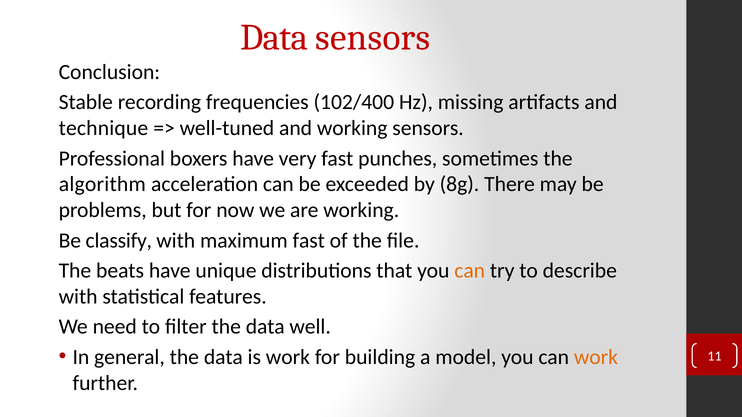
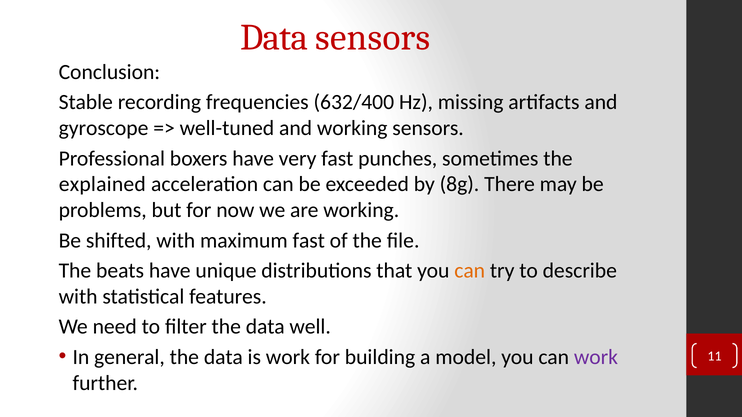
102/400: 102/400 -> 632/400 (354, 102)
technique: technique -> gyroscope (104, 128)
algorithm: algorithm -> explained (102, 184)
classify: classify -> shifted (119, 241)
work colour: orange -> purple (596, 357)
